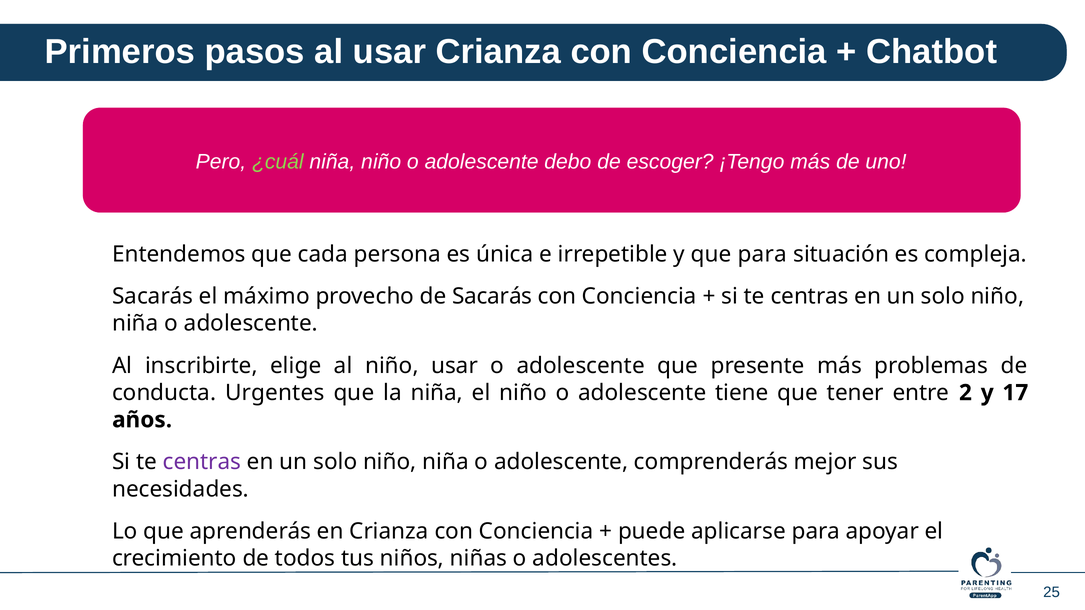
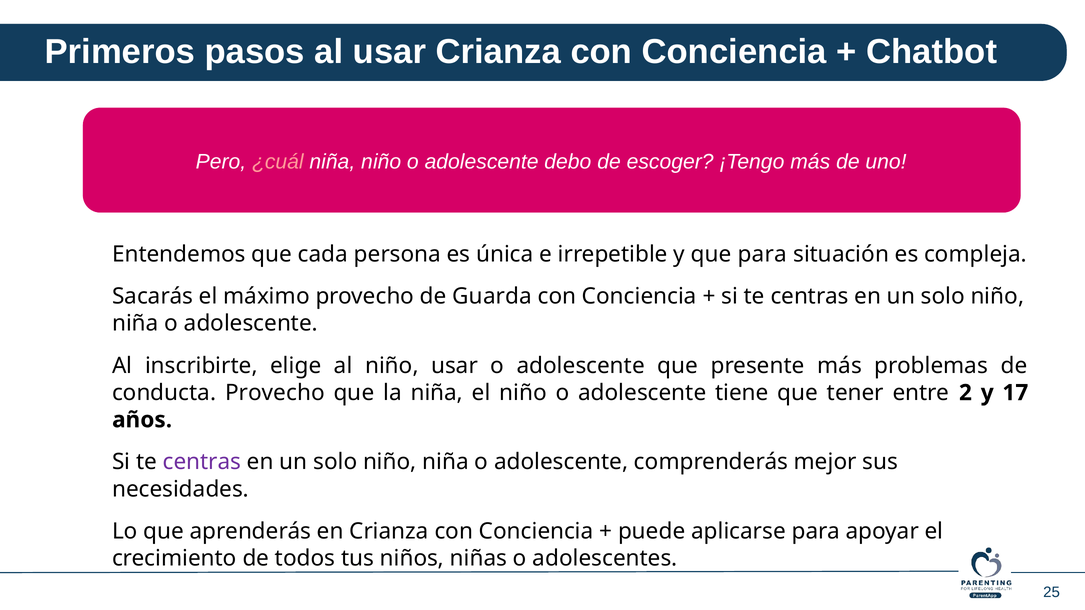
¿cuál colour: light green -> pink (278, 162)
de Sacarás: Sacarás -> Guarda (492, 296)
conducta Urgentes: Urgentes -> Provecho (275, 393)
